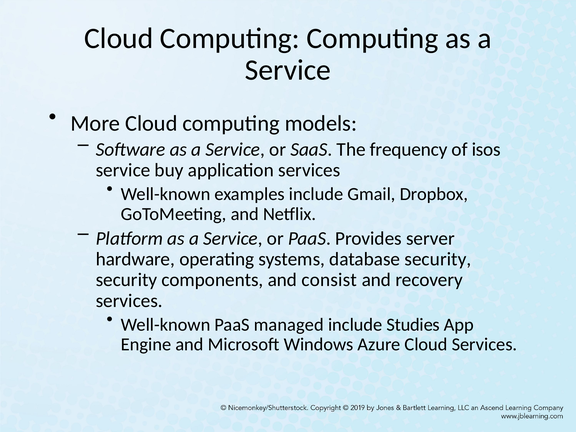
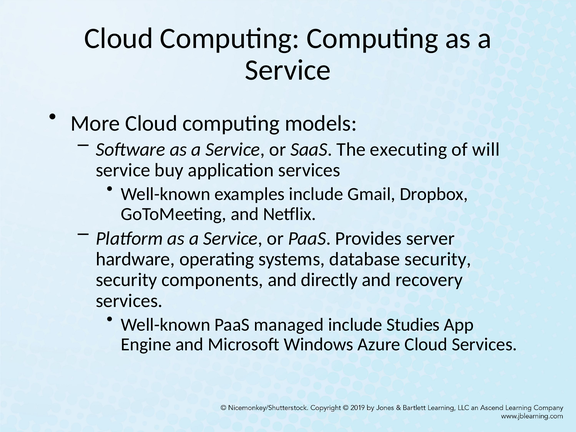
frequency: frequency -> executing (409, 150)
isos: isos -> will (486, 150)
consist: consist -> directly (329, 280)
